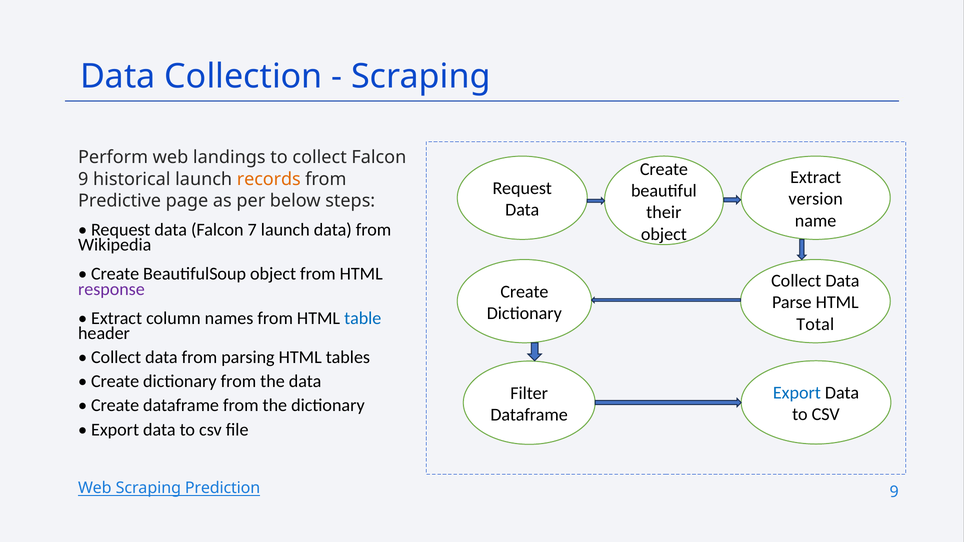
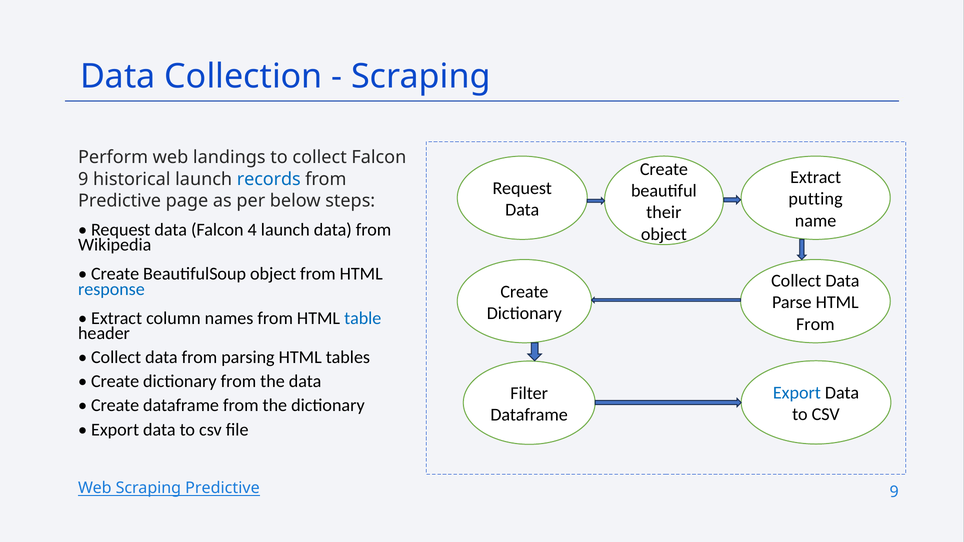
records colour: orange -> blue (269, 179)
version: version -> putting (816, 199)
7: 7 -> 4 (252, 230)
response colour: purple -> blue (111, 289)
Total: Total -> From (815, 324)
Scraping Prediction: Prediction -> Predictive (222, 488)
